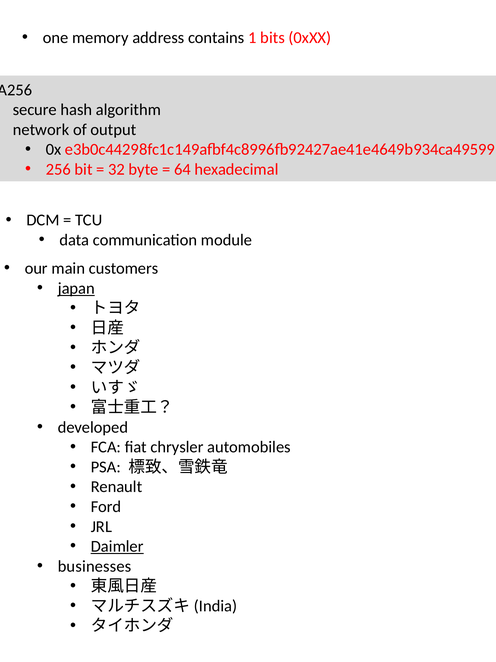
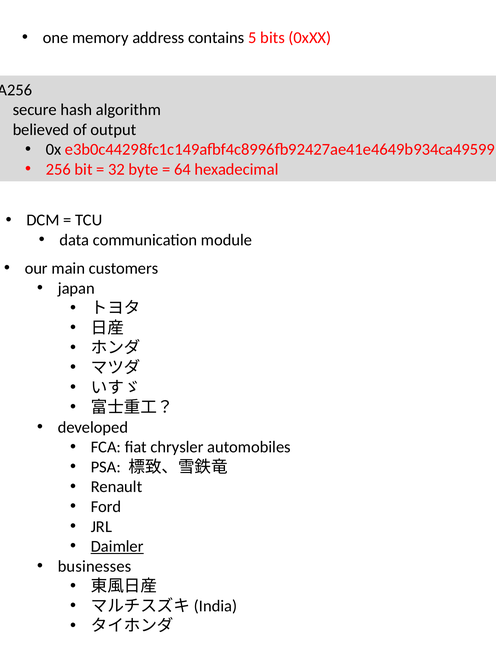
1: 1 -> 5 (252, 38)
network: network -> believed (41, 129)
japan underline: present -> none (76, 288)
